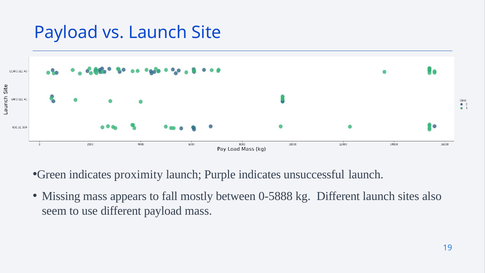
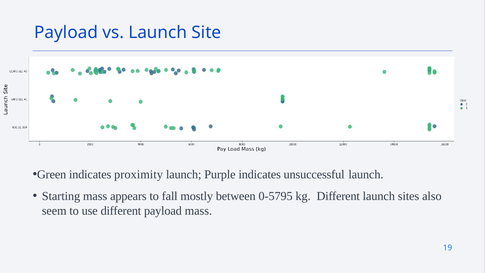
Missing: Missing -> Starting (61, 196)
0-5888: 0-5888 -> 0-5795 (276, 196)
